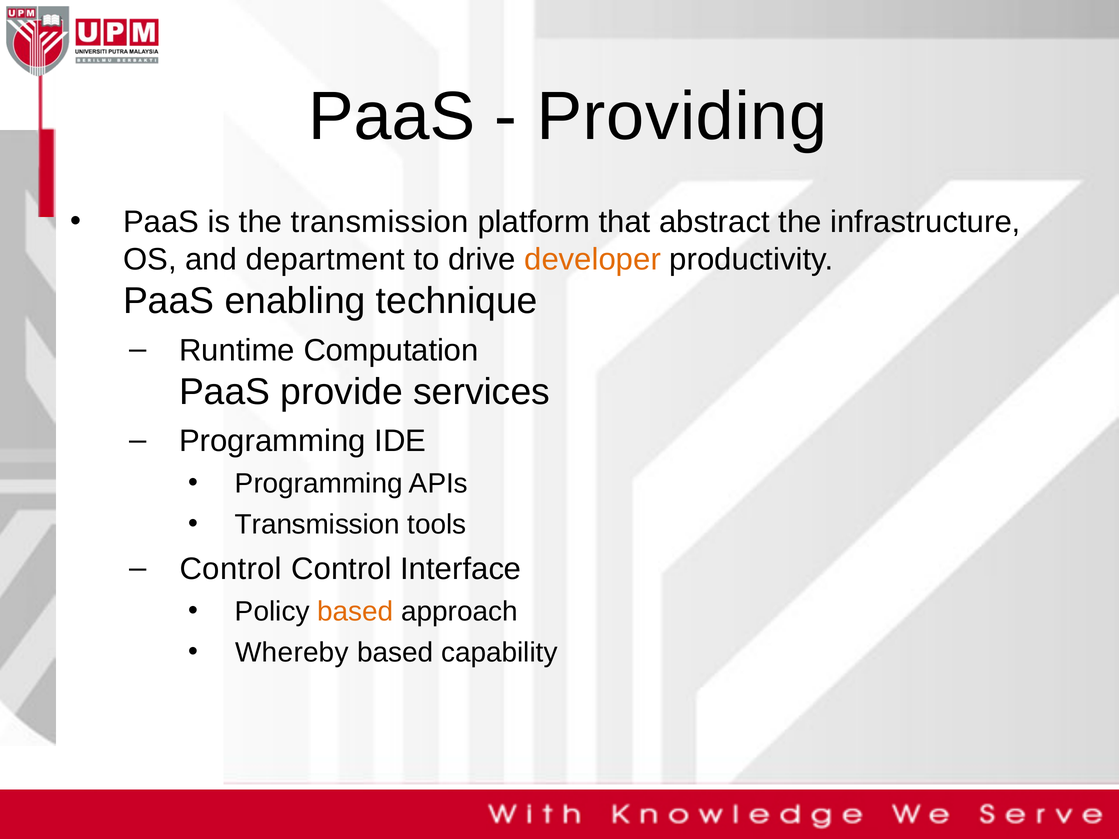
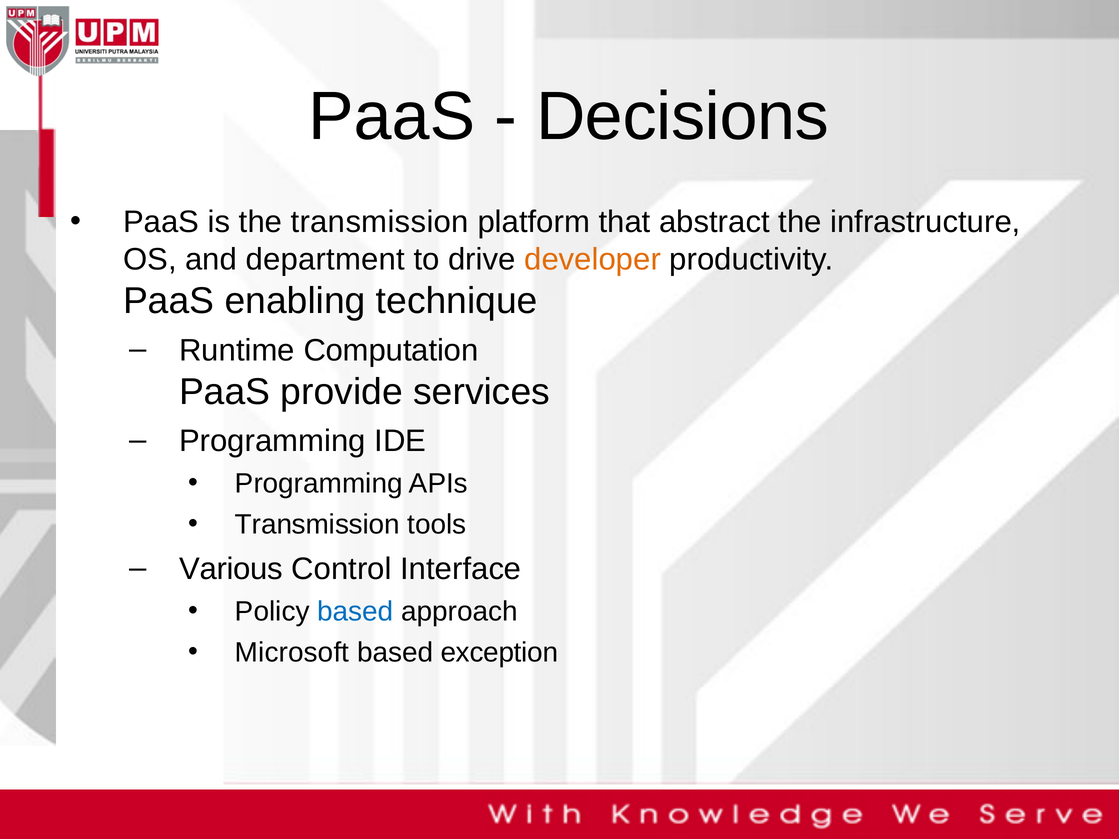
Providing: Providing -> Decisions (683, 117)
Control: Control -> Various (231, 569)
based colour: orange -> blue (355, 612)
Whereby: Whereby -> Microsoft (292, 653)
capability: capability -> exception (499, 653)
